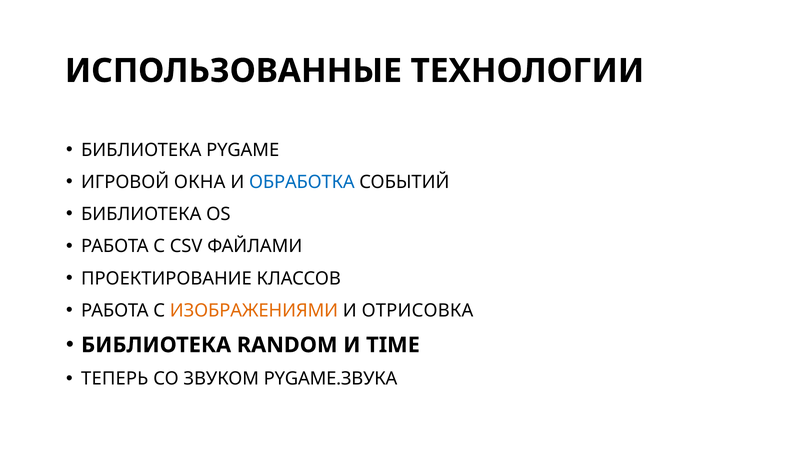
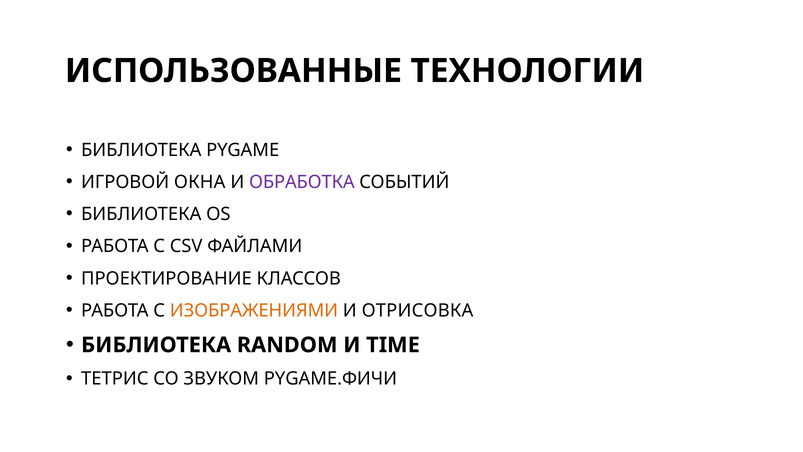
ОБРАБОТКА colour: blue -> purple (302, 182)
ТЕПЕРЬ: ТЕПЕРЬ -> ТЕТРИС (115, 379)
PYGAME.ЗВУКА: PYGAME.ЗВУКА -> PYGAME.ФИЧИ (330, 379)
